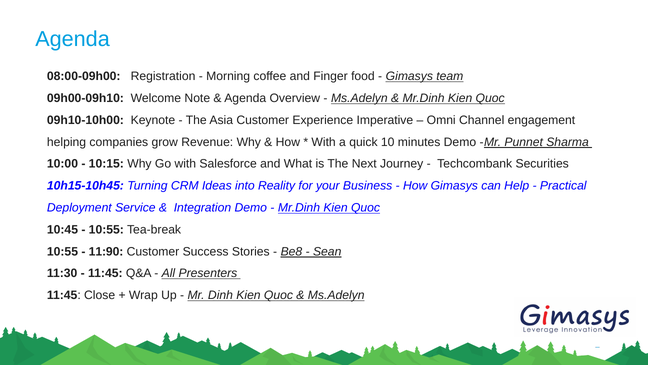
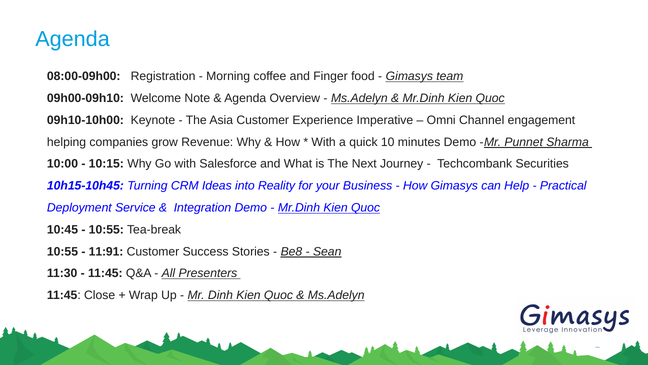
11:90: 11:90 -> 11:91 (106, 251)
